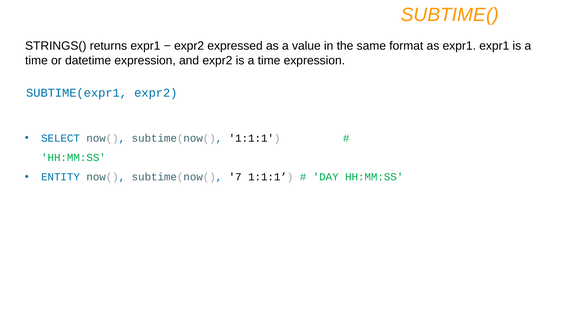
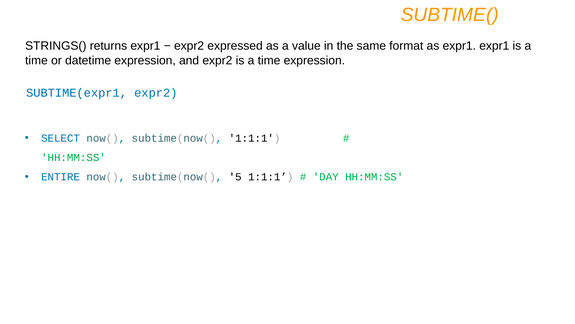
ENTITY: ENTITY -> ENTIRE (60, 177)
7: 7 -> 5 (235, 177)
